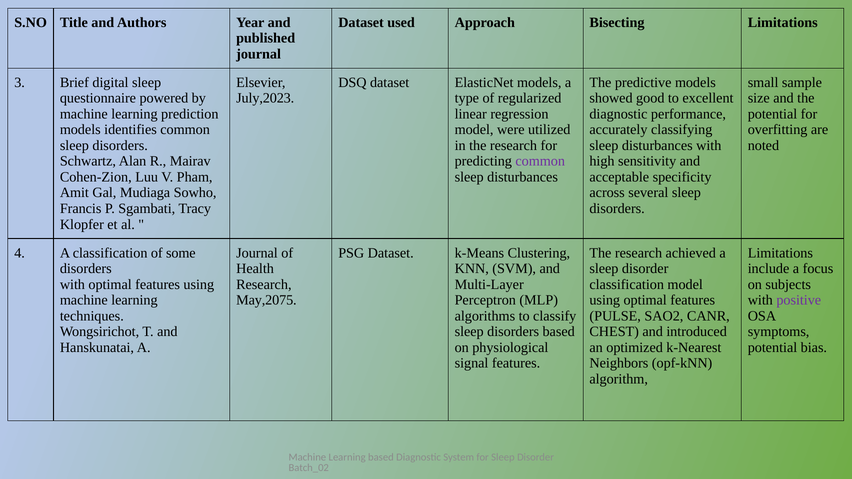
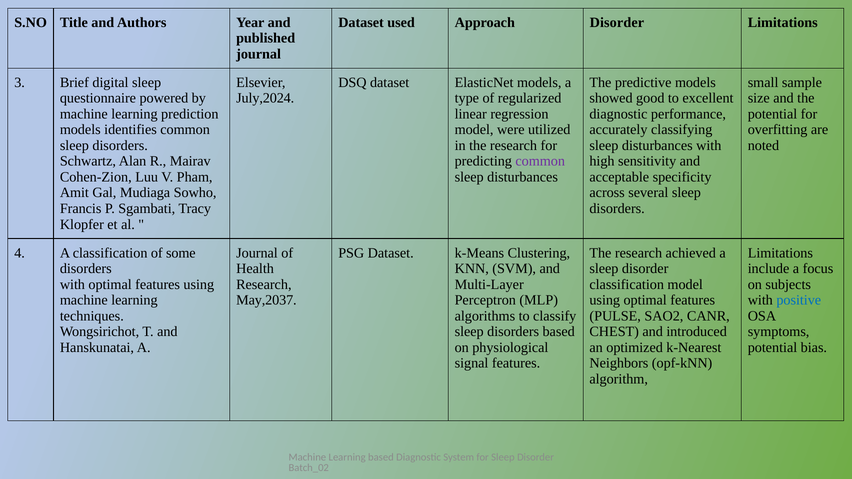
Approach Bisecting: Bisecting -> Disorder (617, 22)
July,2023: July,2023 -> July,2024 (265, 98)
May,2075: May,2075 -> May,2037 (266, 300)
positive colour: purple -> blue (799, 300)
